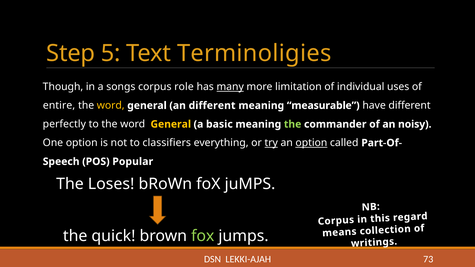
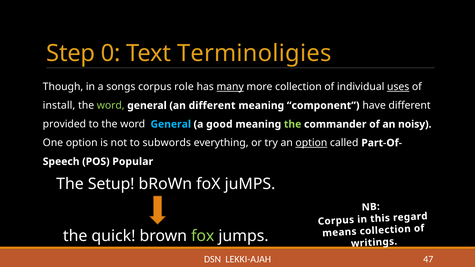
5: 5 -> 0 (111, 53)
more limitation: limitation -> collection (298, 87)
uses underline: none -> present (398, 87)
entire: entire -> install (59, 106)
word colour: yellow -> light green (111, 106)
measurable: measurable -> component (323, 106)
perfectly: perfectly -> provided (64, 124)
General colour: yellow -> light blue (171, 124)
basic: basic -> good (219, 124)
classifiers: classifiers -> subwords (167, 143)
try underline: present -> none (271, 143)
Loses: Loses -> Setup (111, 184)
73: 73 -> 47 (428, 259)
